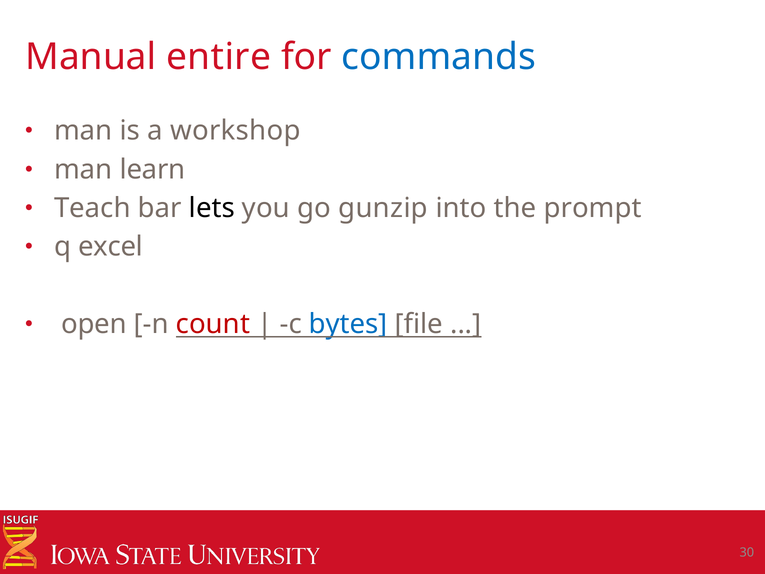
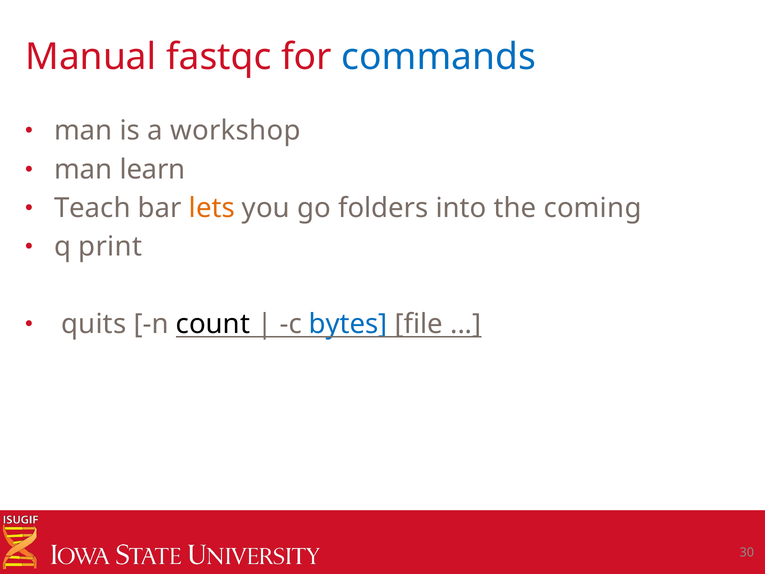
entire: entire -> fastqc (219, 57)
lets colour: black -> orange (212, 208)
gunzip: gunzip -> folders (383, 208)
prompt: prompt -> coming (593, 208)
excel: excel -> print (110, 247)
open: open -> quits (94, 324)
count colour: red -> black (213, 324)
